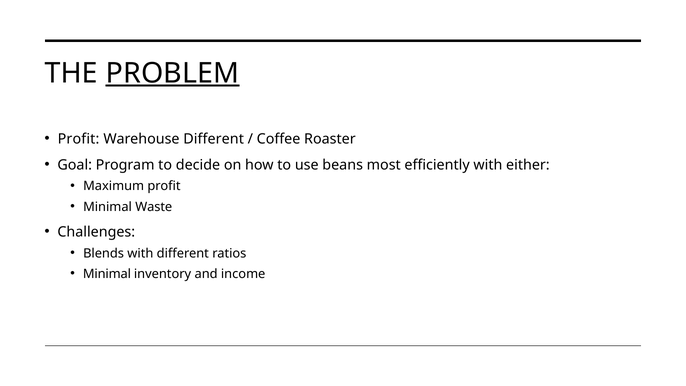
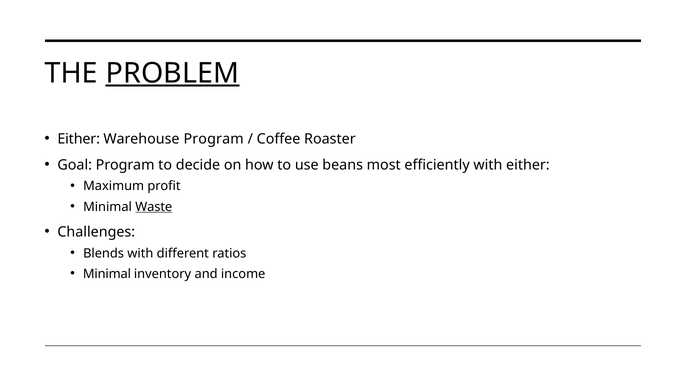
Profit: Profit -> Either (79, 139)
Warehouse Different: Different -> Program (214, 139)
Waste underline: none -> present (154, 207)
